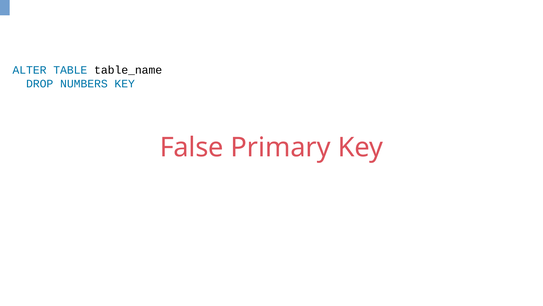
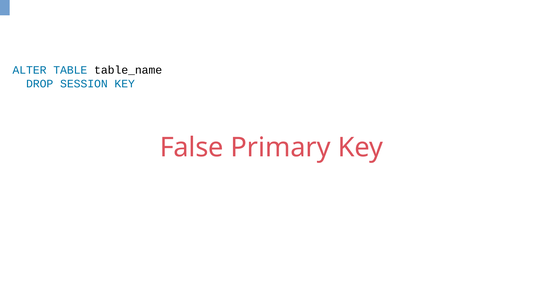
NUMBERS: NUMBERS -> SESSION (84, 83)
